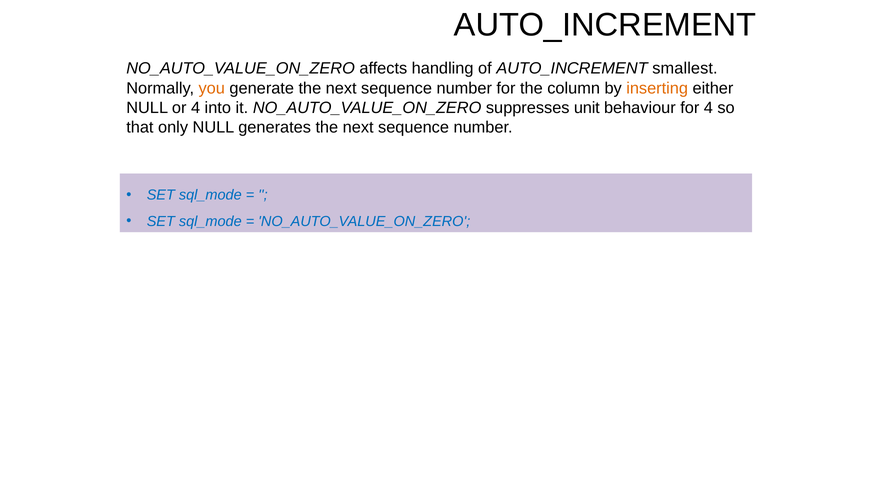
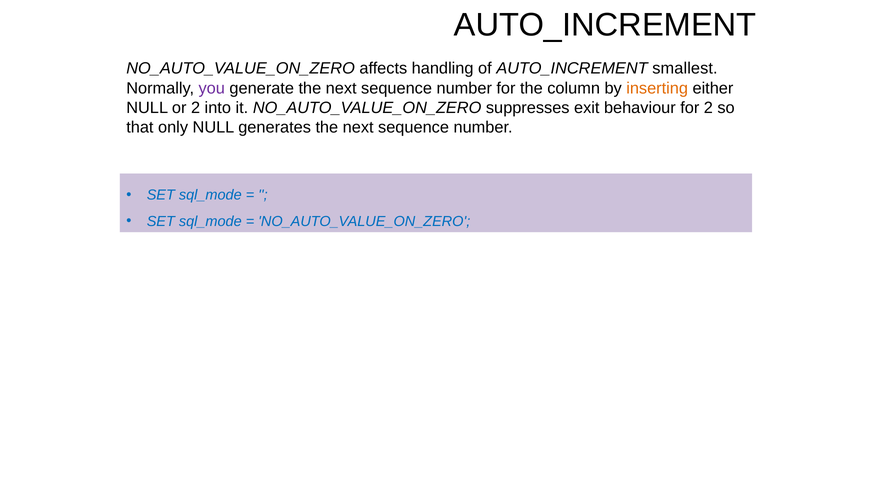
you colour: orange -> purple (212, 88)
or 4: 4 -> 2 (196, 108)
unit: unit -> exit (587, 108)
for 4: 4 -> 2 (708, 108)
